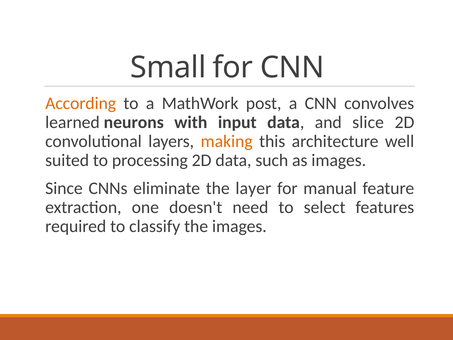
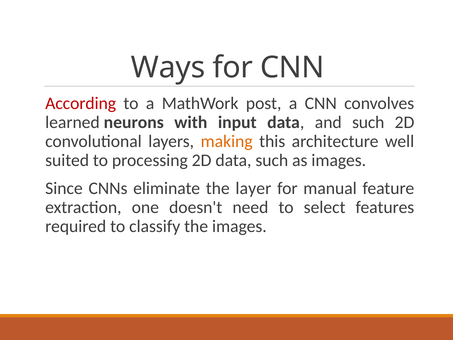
Small: Small -> Ways (168, 68)
According colour: orange -> red (81, 103)
and slice: slice -> such (368, 122)
